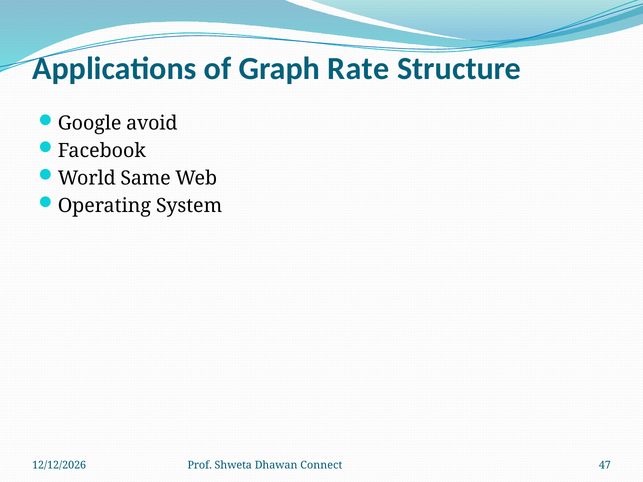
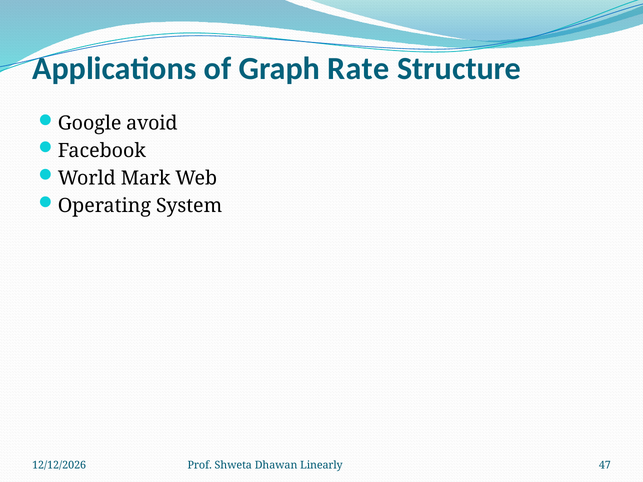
Same: Same -> Mark (146, 178)
Connect: Connect -> Linearly (321, 465)
